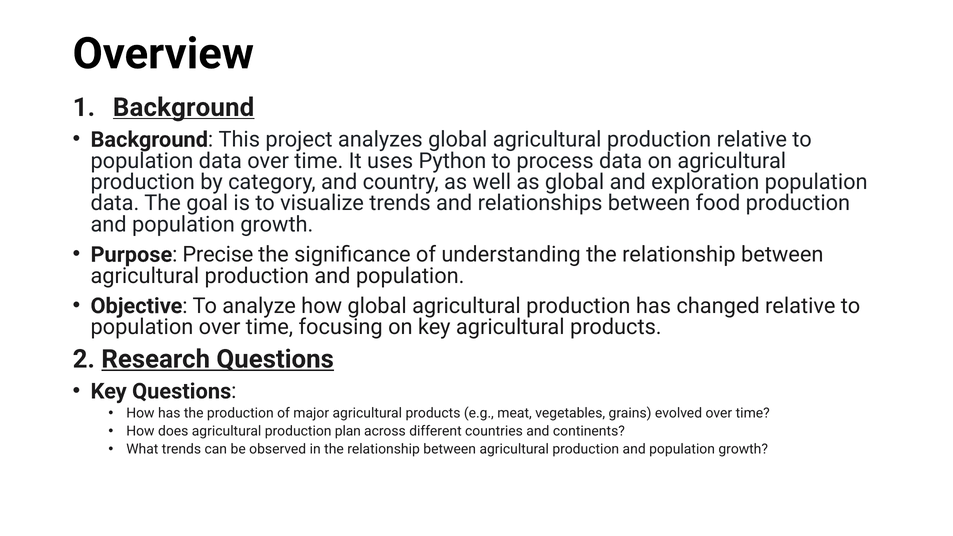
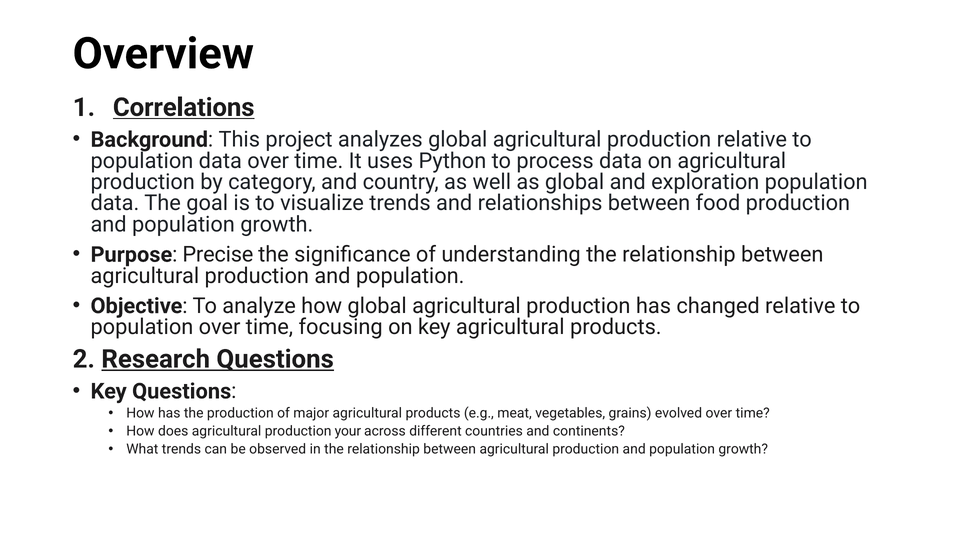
Background: Background -> Correlations (184, 107)
plan: plan -> your (348, 431)
